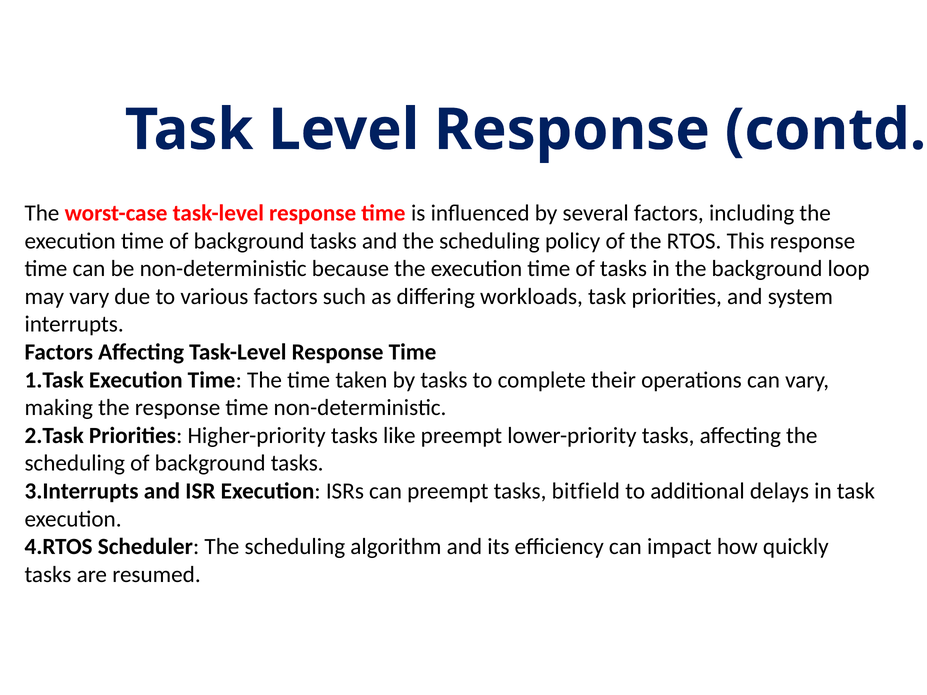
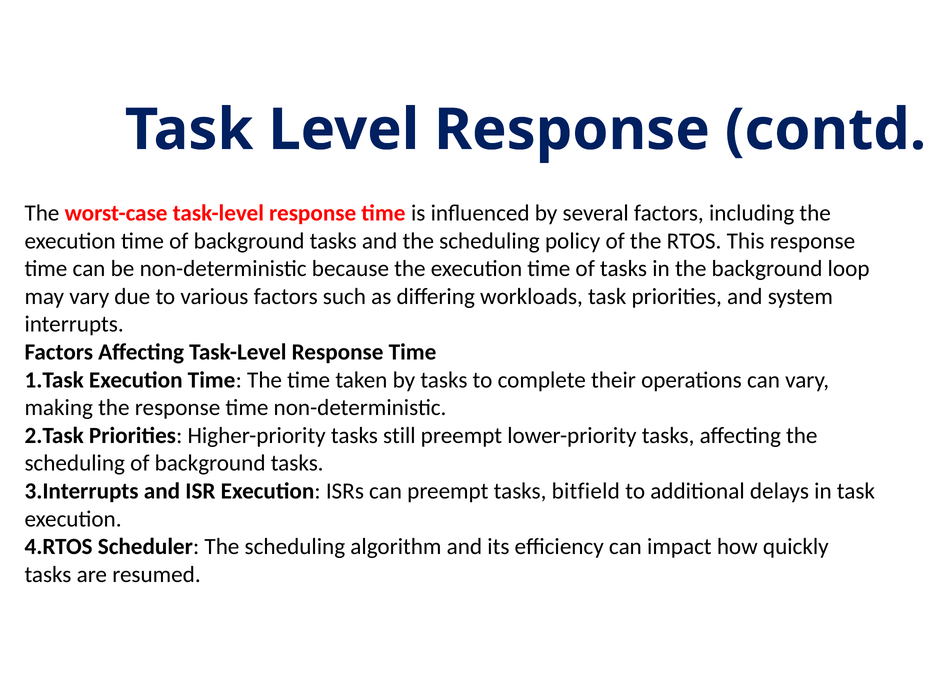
like: like -> still (399, 436)
